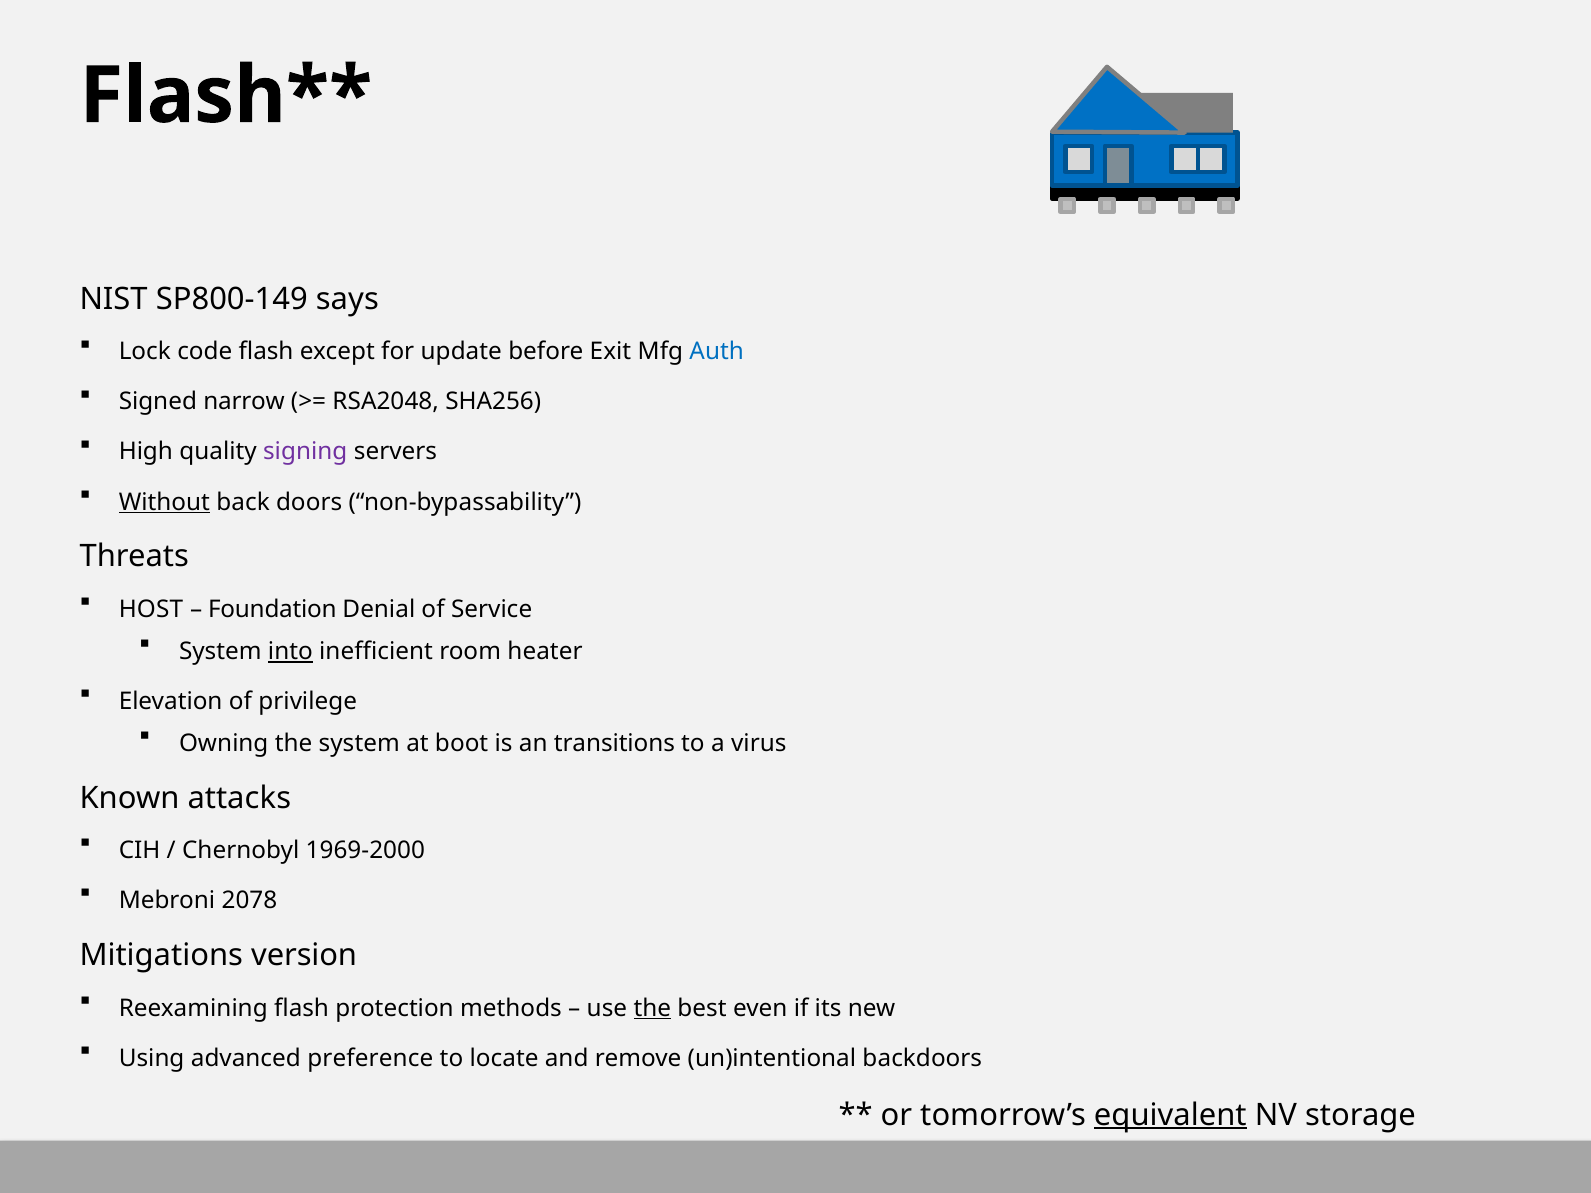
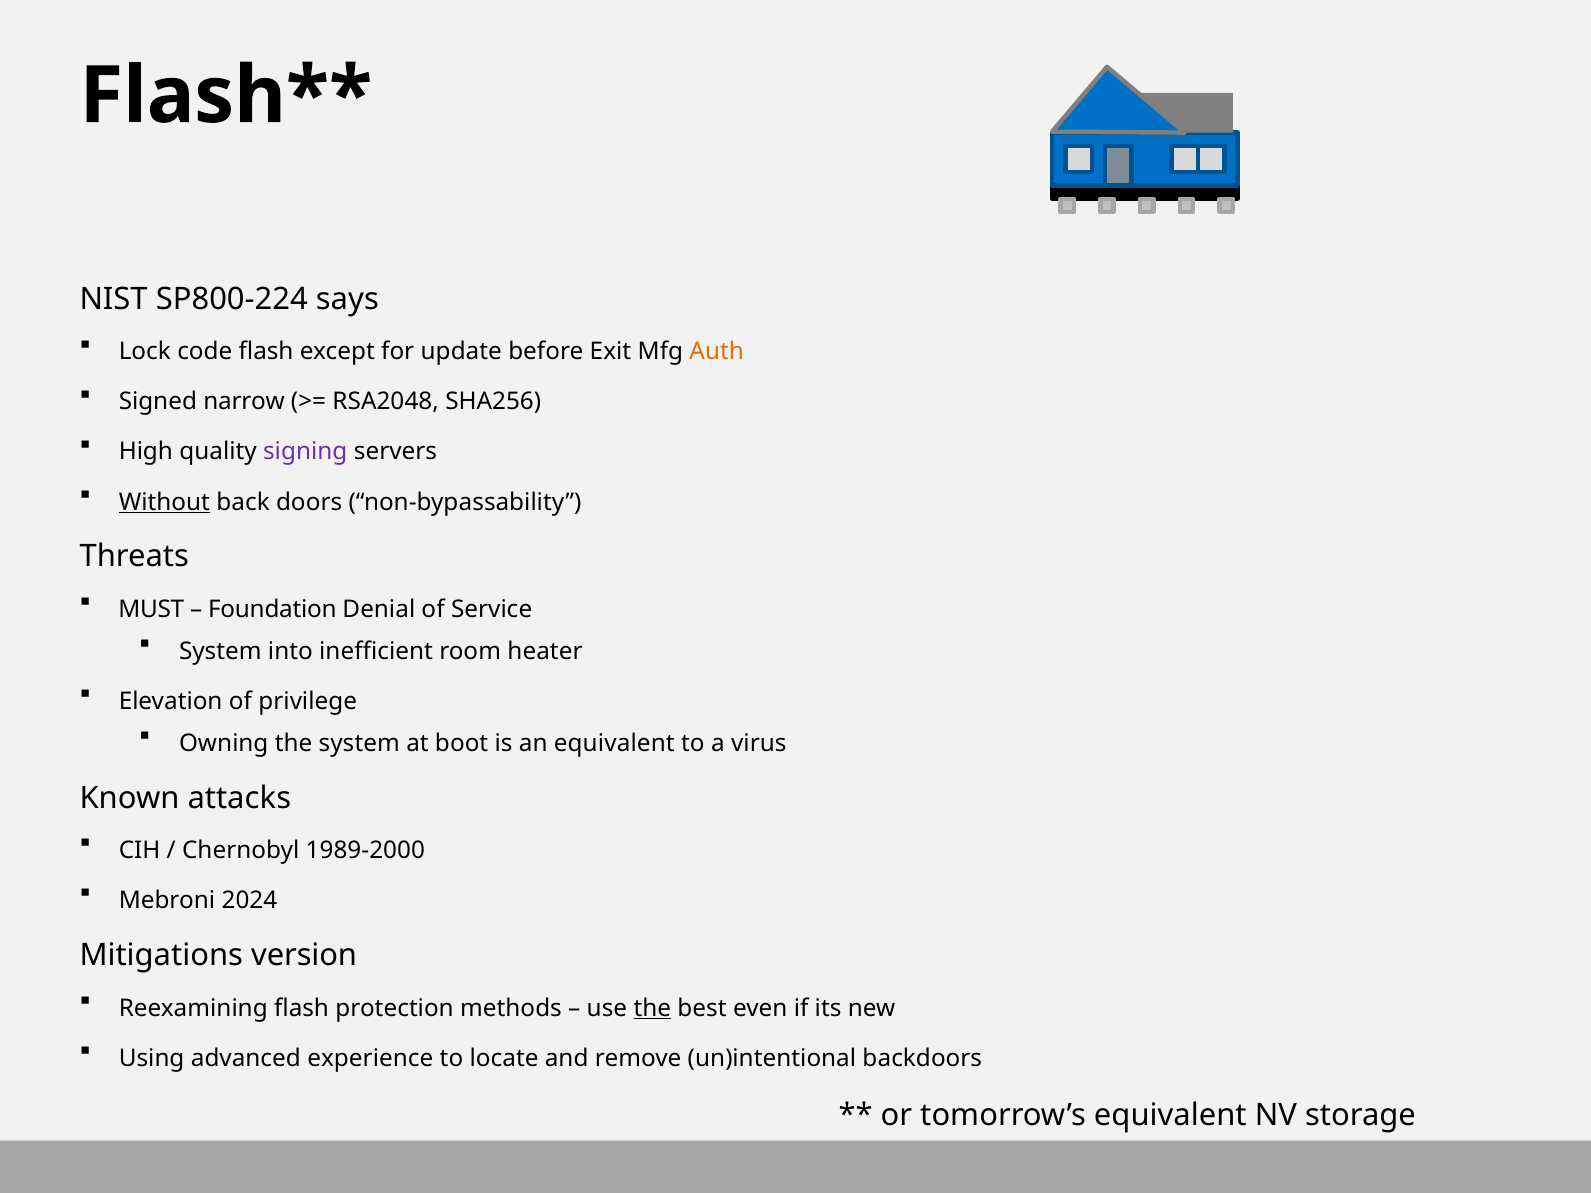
SP800-149: SP800-149 -> SP800-224 (232, 299)
Auth colour: blue -> orange (717, 352)
HOST: HOST -> MUST (151, 609)
into underline: present -> none (290, 651)
an transitions: transitions -> equivalent (614, 744)
1969-2000: 1969-2000 -> 1989-2000 (365, 851)
2078: 2078 -> 2024 (249, 901)
preference: preference -> experience (370, 1058)
equivalent underline: present -> none (1170, 1115)
